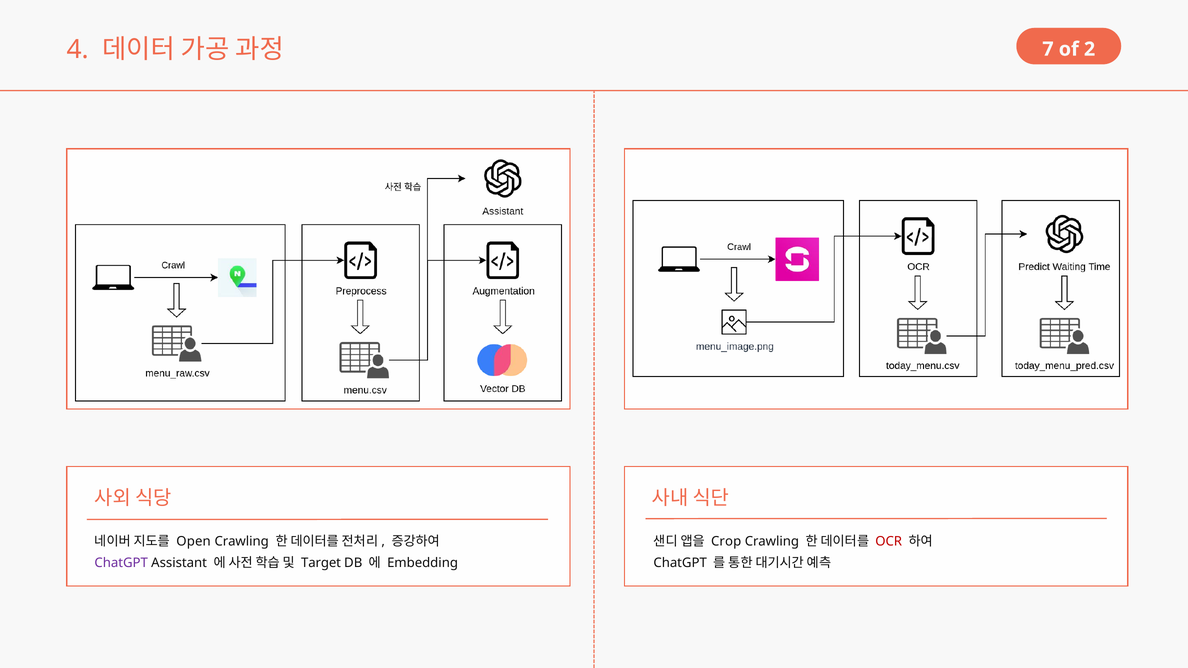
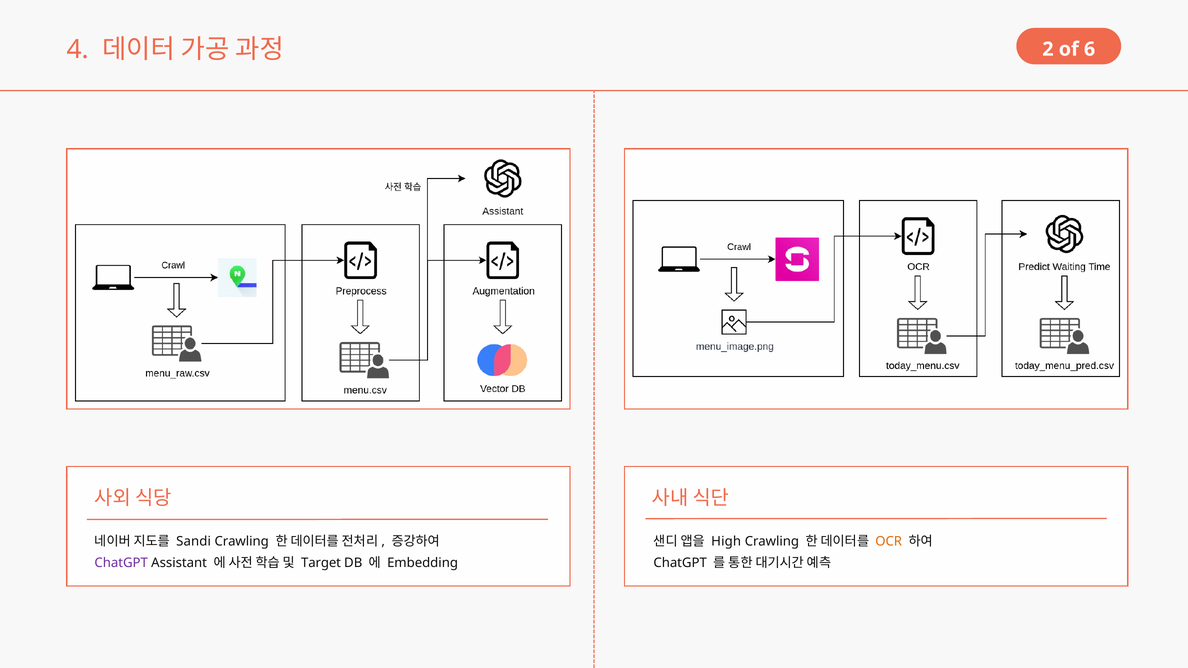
7: 7 -> 2 (1048, 49)
2: 2 -> 6 (1090, 49)
Open: Open -> Sandi (194, 542)
Crop: Crop -> High (726, 542)
OCR colour: red -> orange (889, 542)
